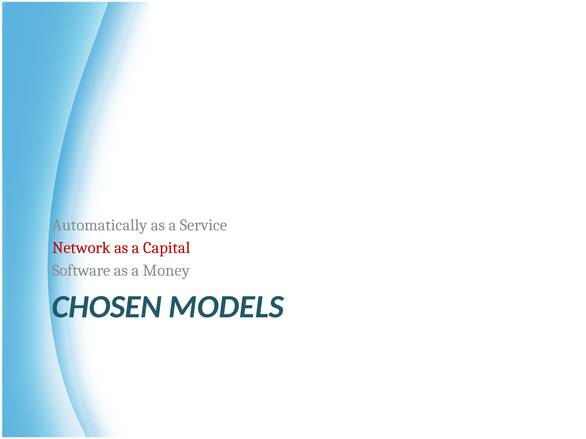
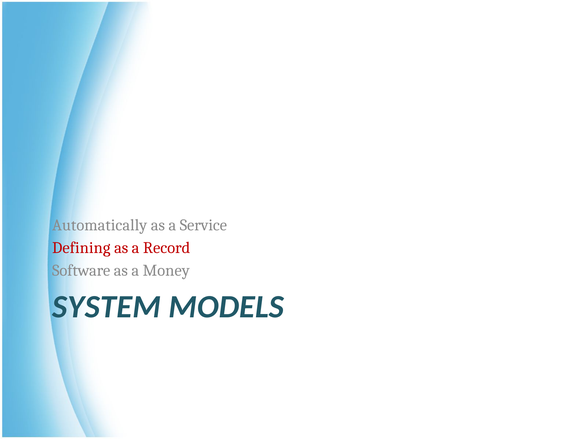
Network: Network -> Defining (81, 248)
Capital: Capital -> Record (167, 248)
CHOSEN: CHOSEN -> SYSTEM (107, 307)
